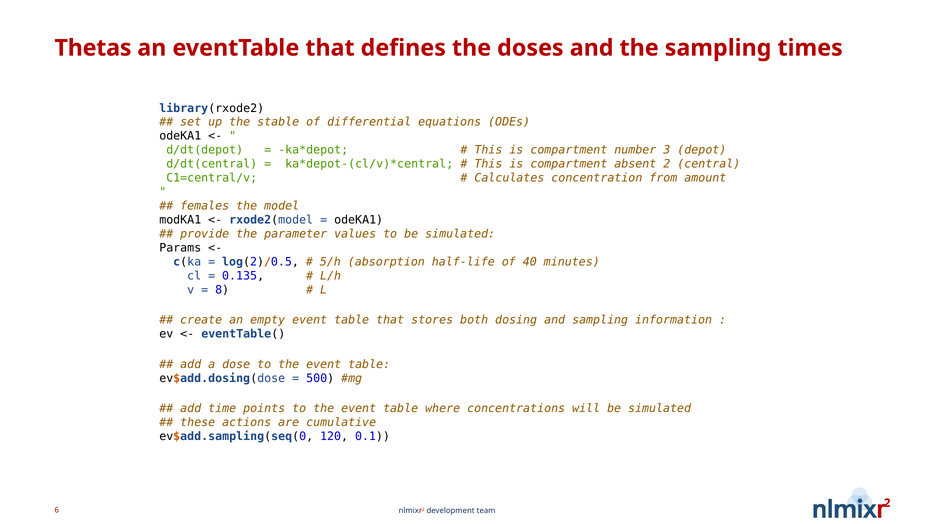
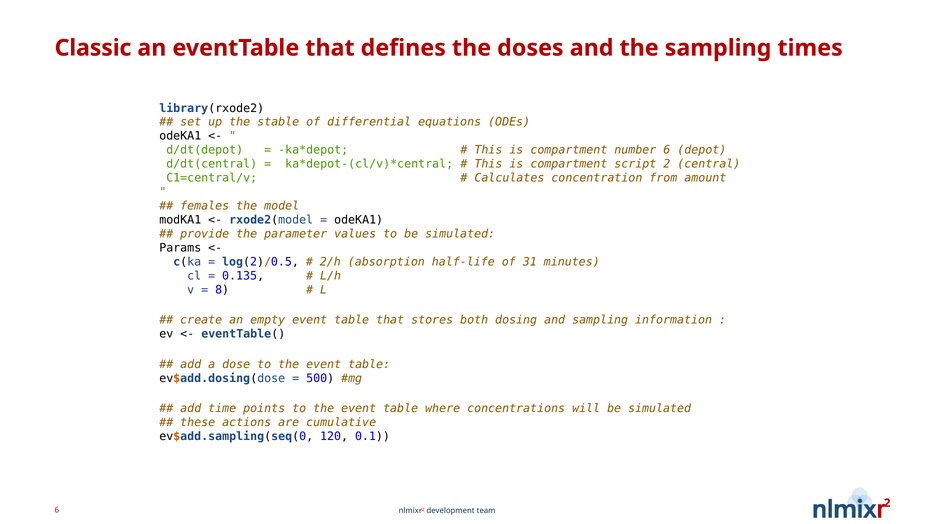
Thetas: Thetas -> Classic (93, 48)
number 3: 3 -> 6 (667, 150)
absent: absent -> script (635, 164)
5/h: 5/h -> 2/h (330, 262)
40: 40 -> 31 (530, 262)
